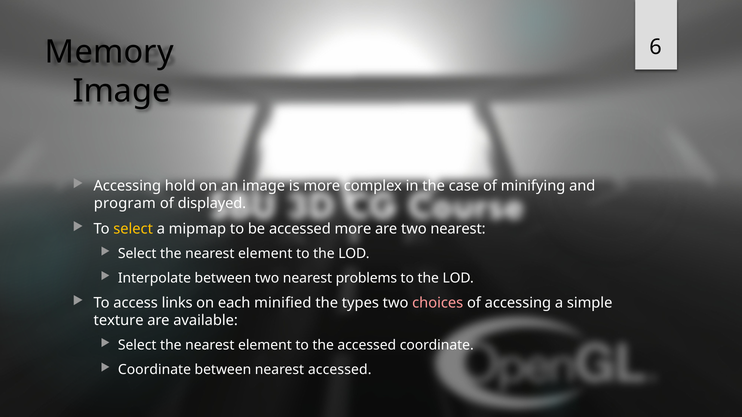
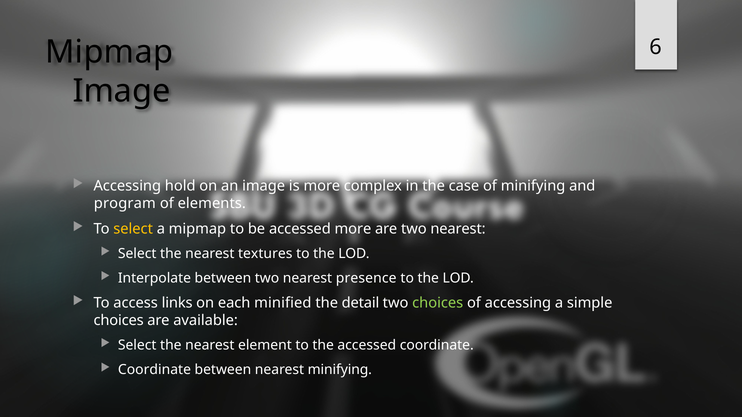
Memory: Memory -> Mipmap (109, 52)
displayed: displayed -> elements (212, 204)
element: element -> textures (265, 254)
problems: problems -> presence (366, 278)
types: types -> detail (360, 303)
choices colour: pink -> light green (438, 303)
texture: texture -> choices (119, 321)
nearest accessed: accessed -> minifying (340, 370)
